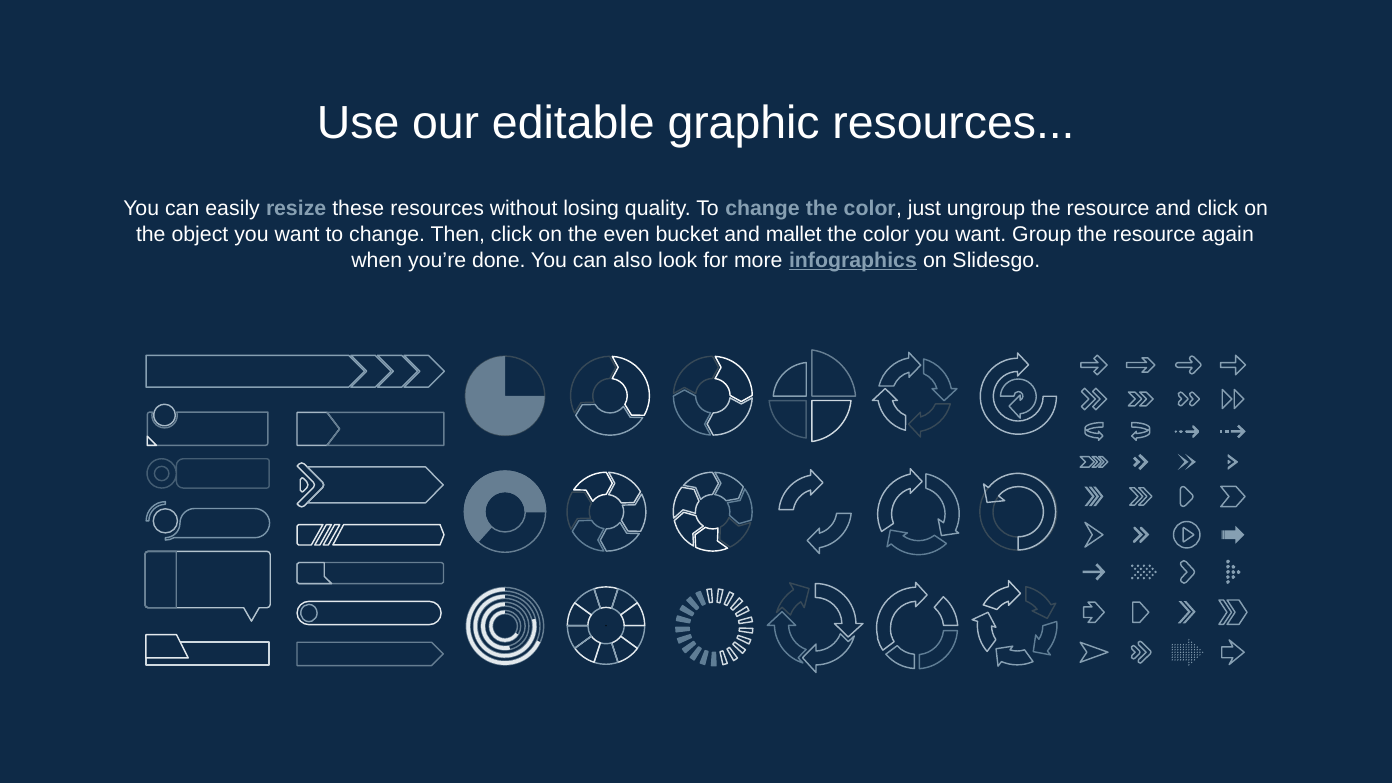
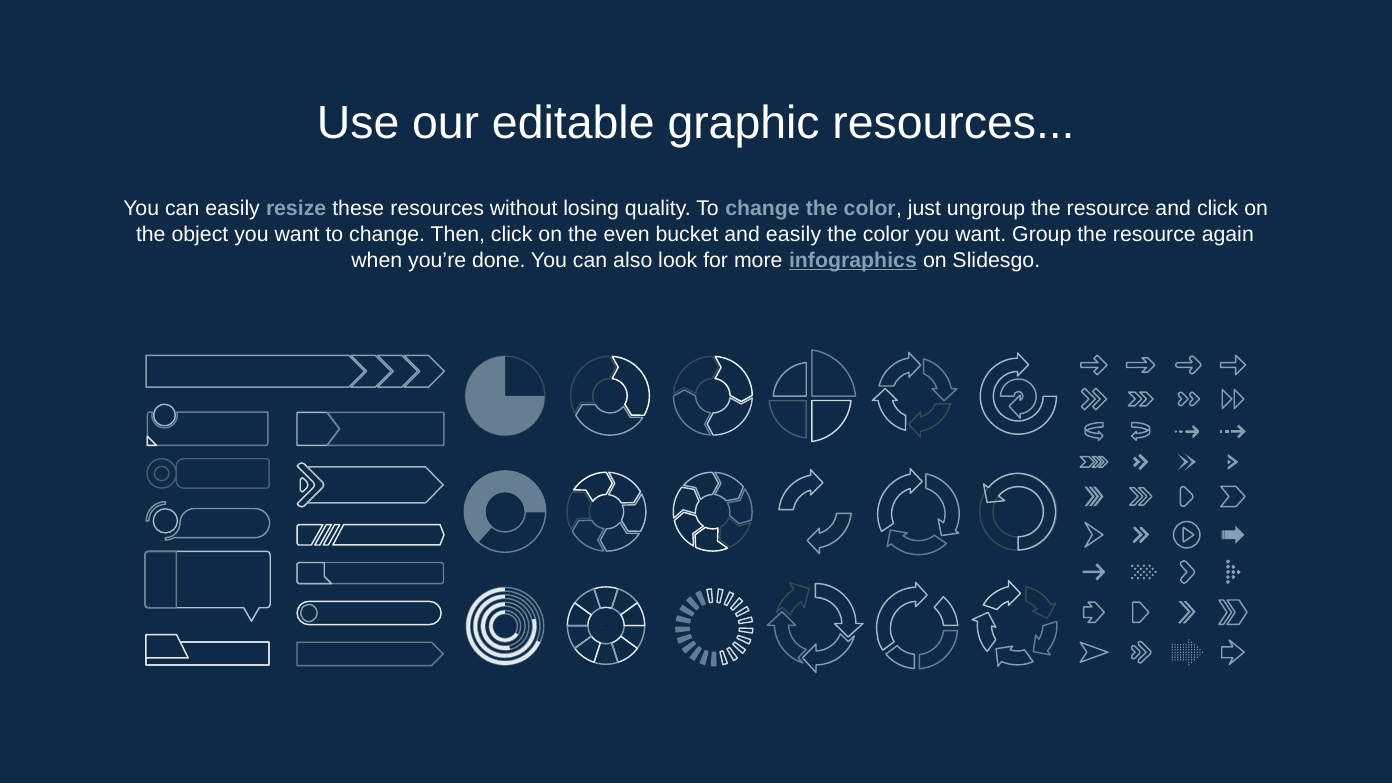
and mallet: mallet -> easily (793, 235)
